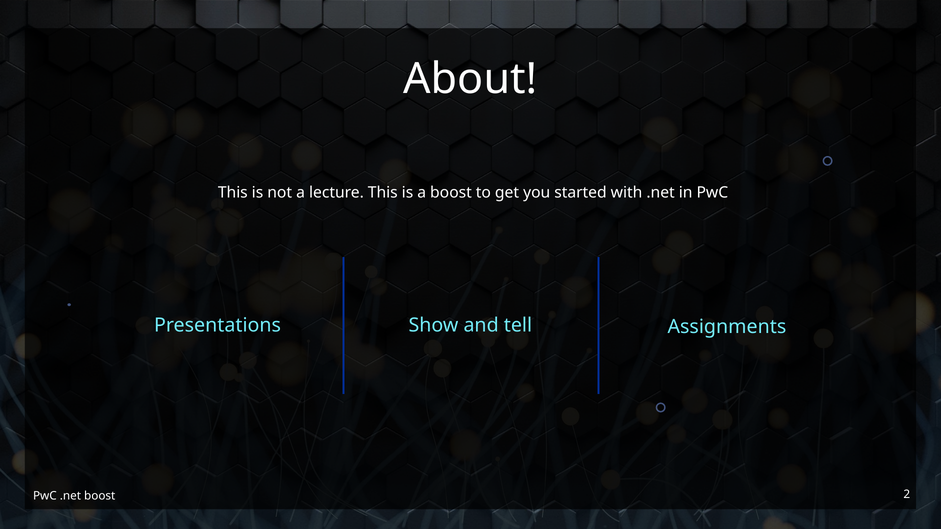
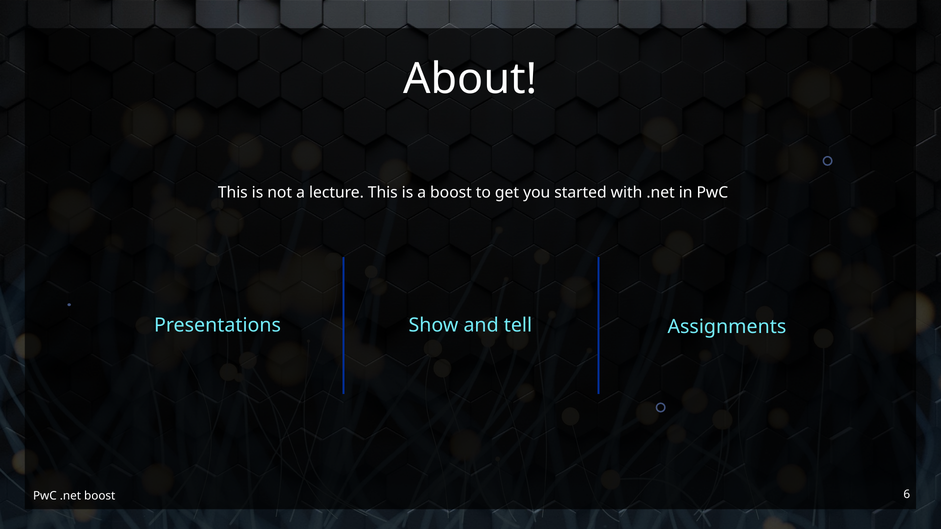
2: 2 -> 6 (907, 494)
